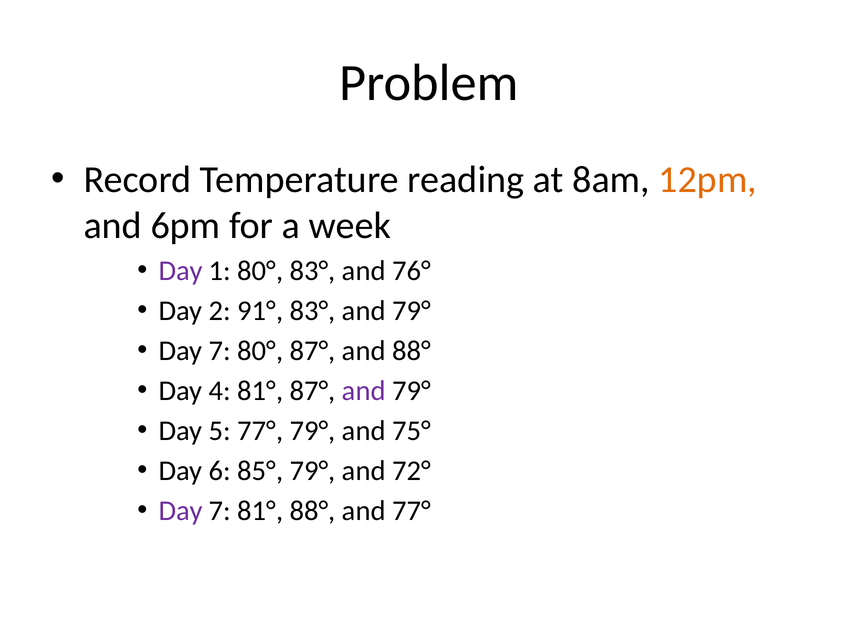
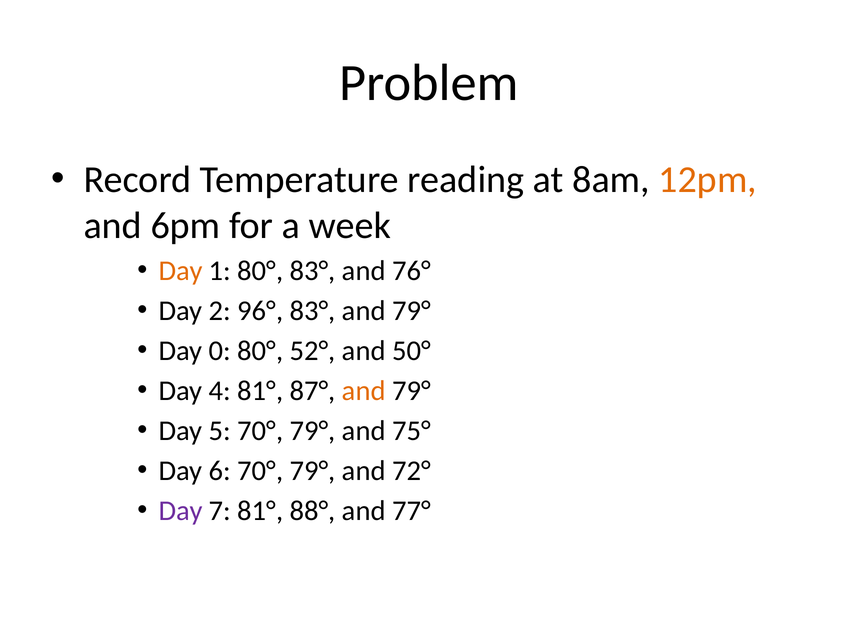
Day colour: purple -> orange (181, 271)
91°: 91° -> 96° (260, 311)
7: 7 -> 0 (220, 351)
80° 87°: 87° -> 52° (313, 351)
and 88°: 88° -> 50° (411, 351)
and colour: purple -> orange (364, 391)
5 77°: 77° -> 70° (260, 431)
6 85°: 85° -> 70° (260, 471)
